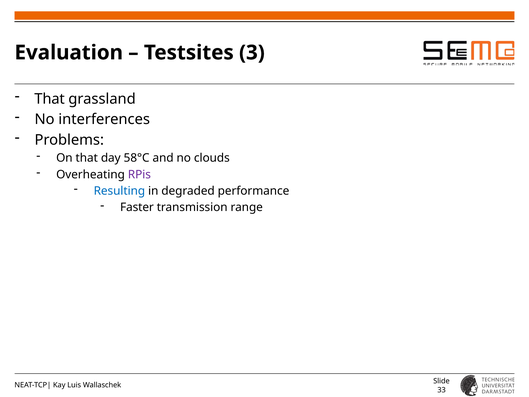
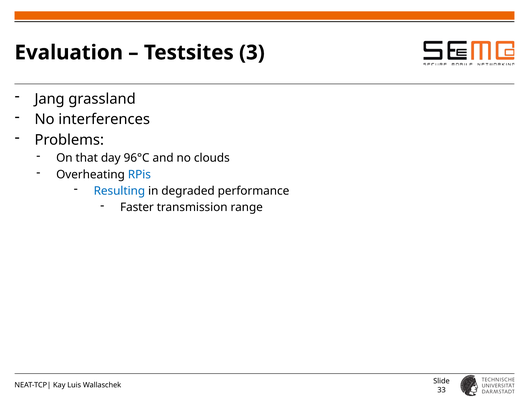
That: That -> Jang (50, 99)
58°C: 58°C -> 96°C (137, 158)
RPis colour: purple -> blue (139, 174)
